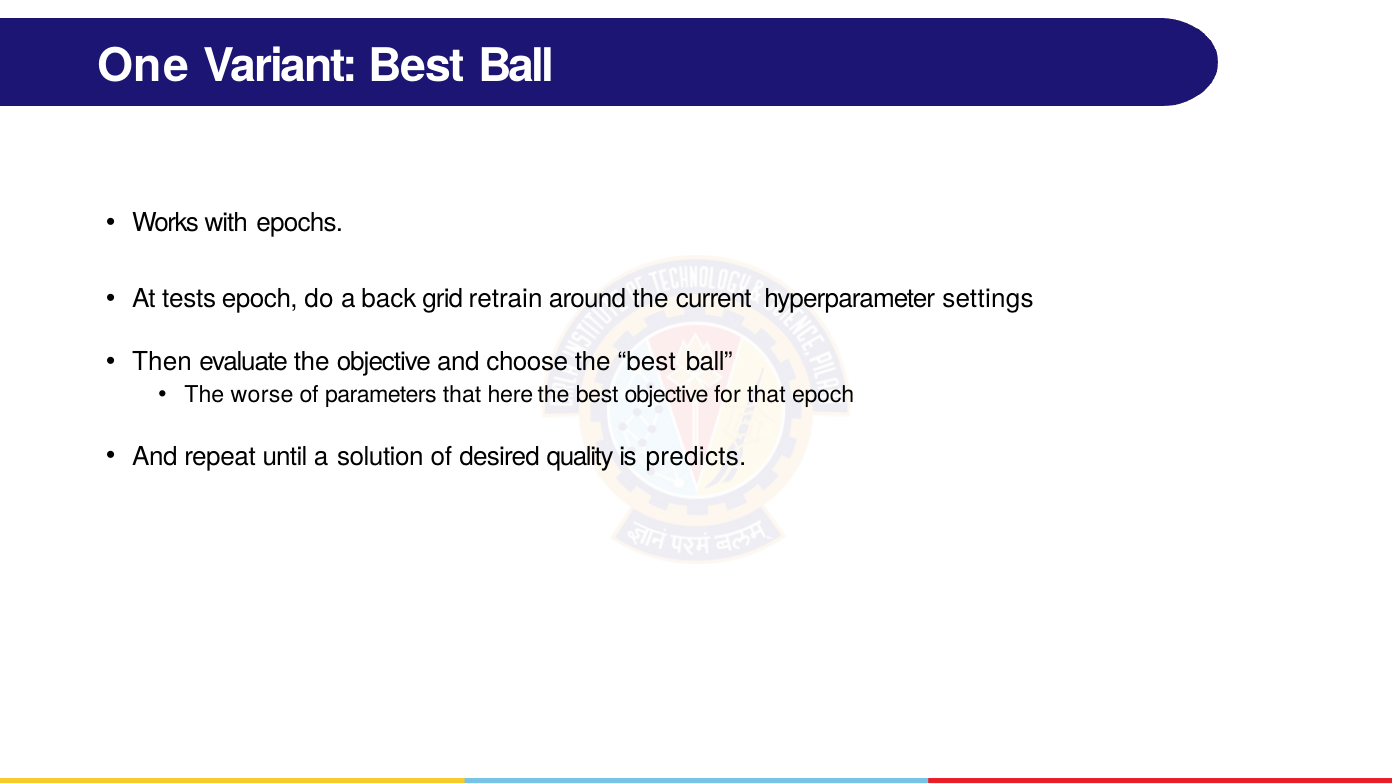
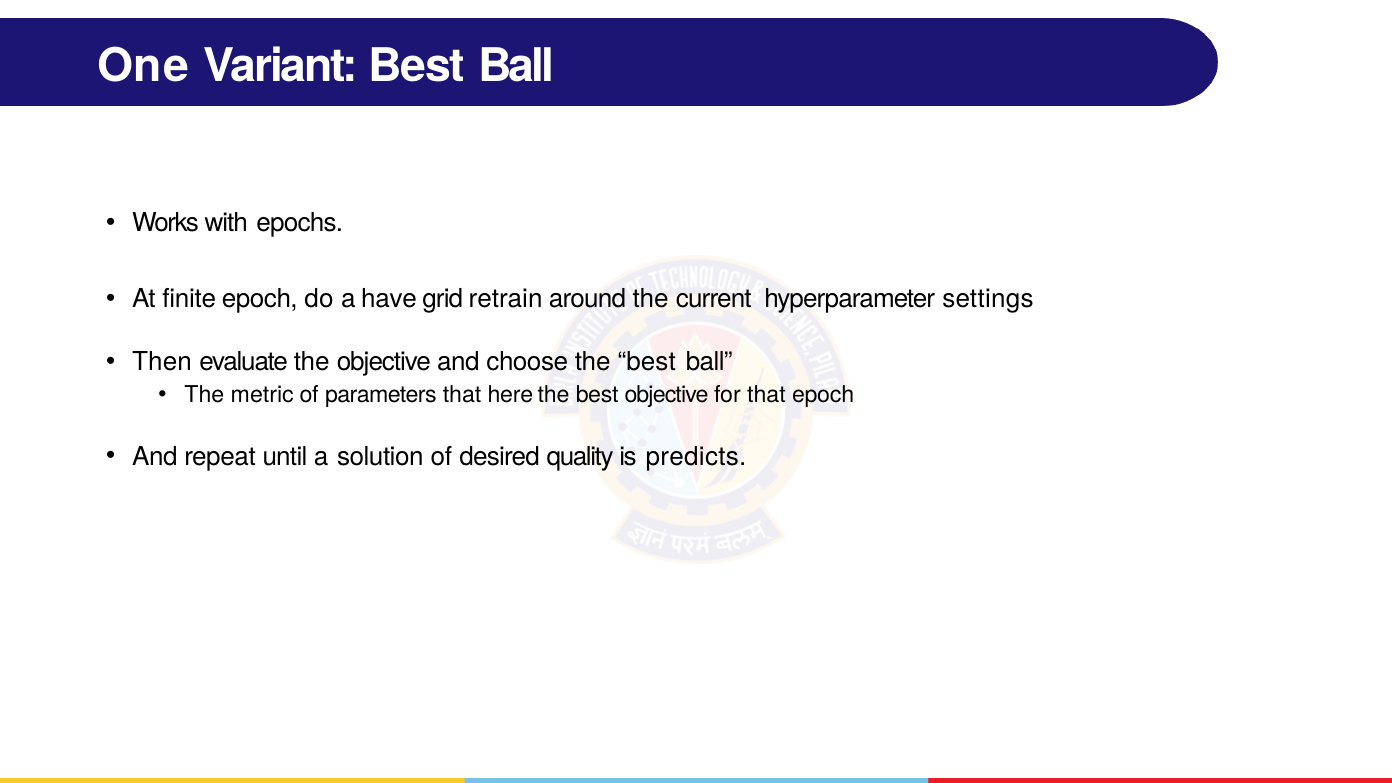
tests: tests -> finite (189, 299)
back: back -> have (389, 299)
worse: worse -> metric (262, 395)
